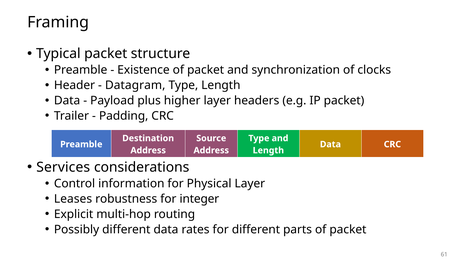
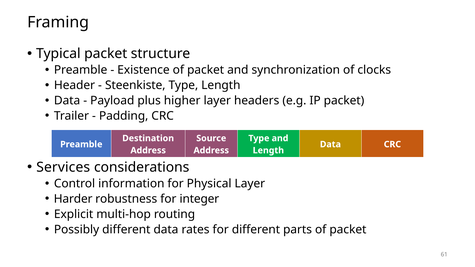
Datagram: Datagram -> Steenkiste (135, 85)
Leases: Leases -> Harder (73, 199)
